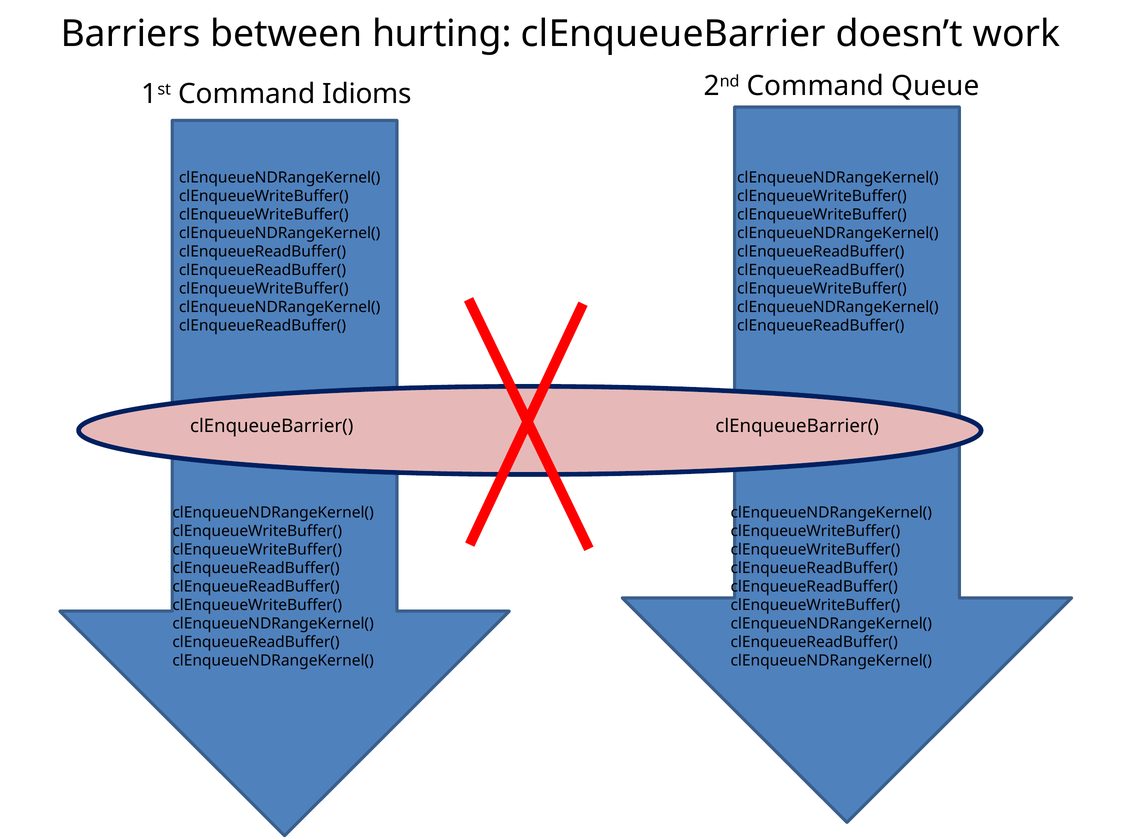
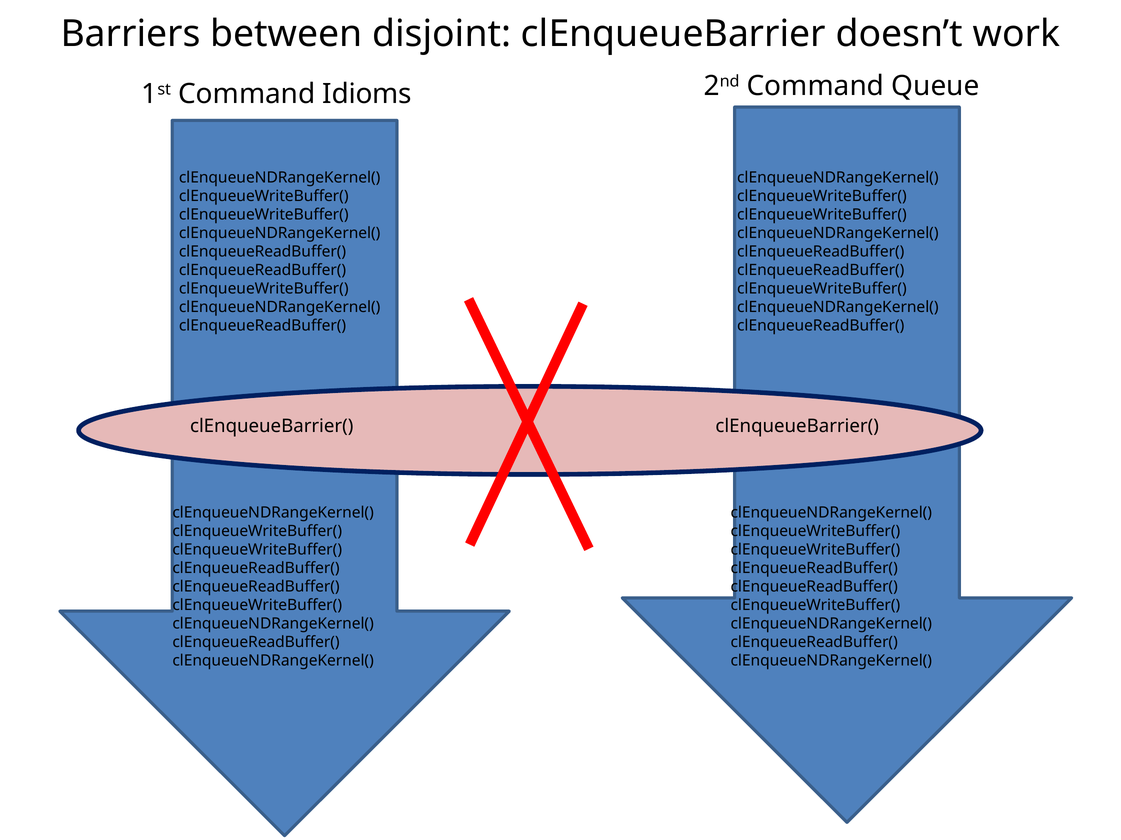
hurting: hurting -> disjoint (442, 34)
